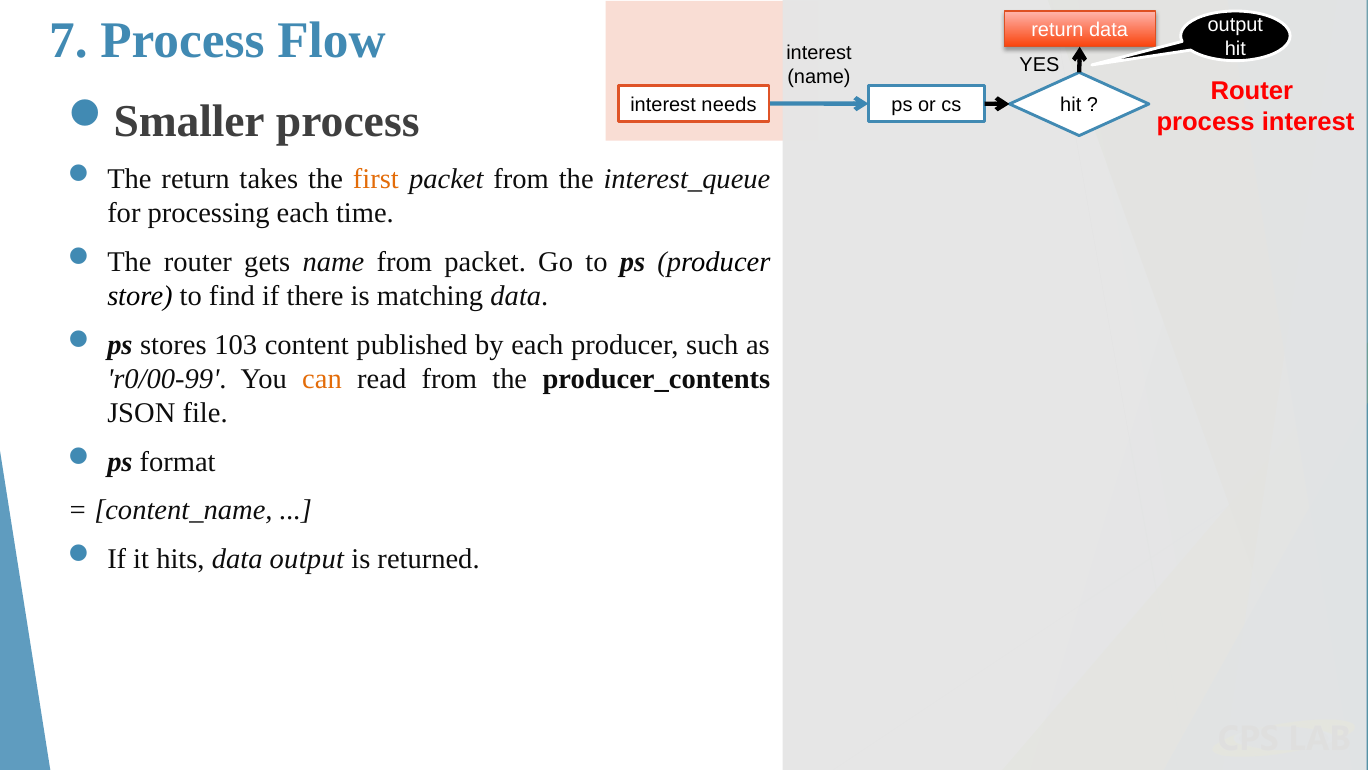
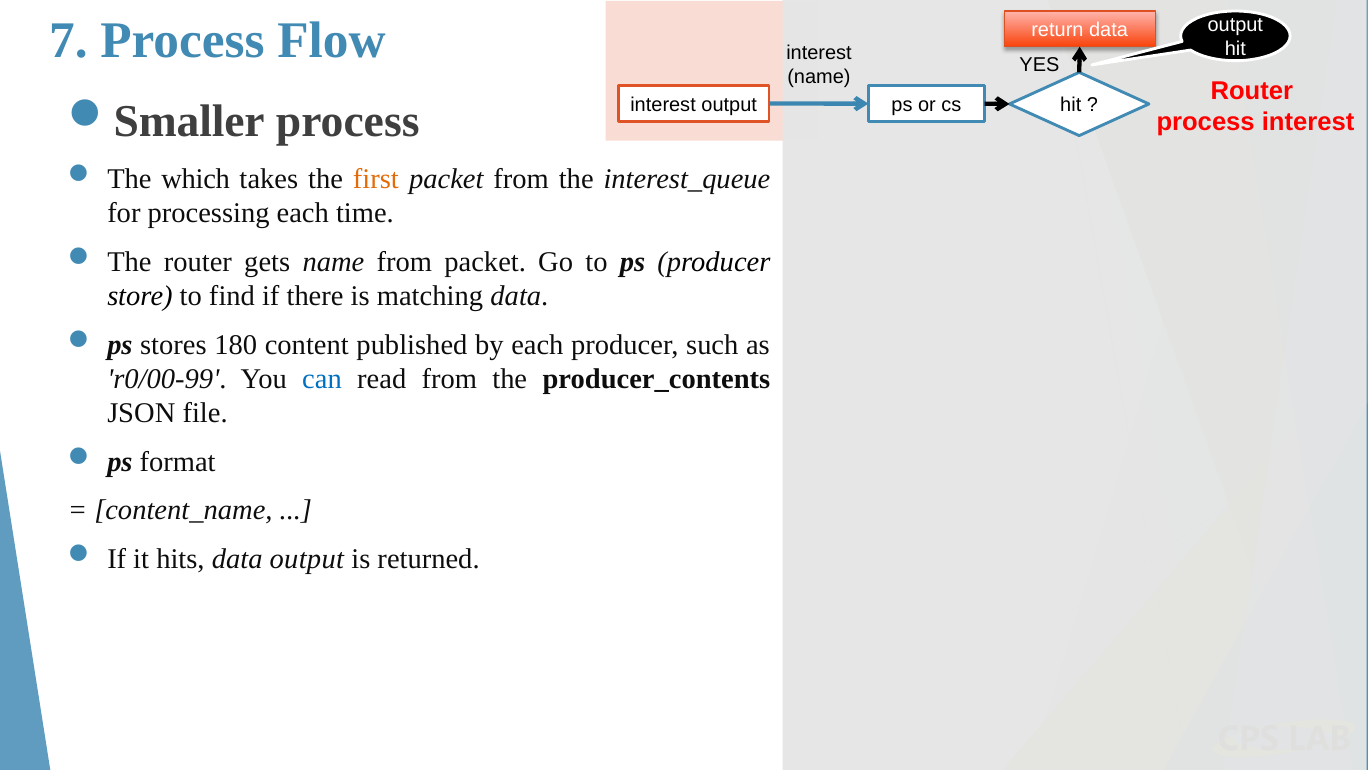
interest needs: needs -> output (729, 105)
The return: return -> which (196, 179)
103: 103 -> 180 (236, 344)
can colour: orange -> blue (322, 379)
